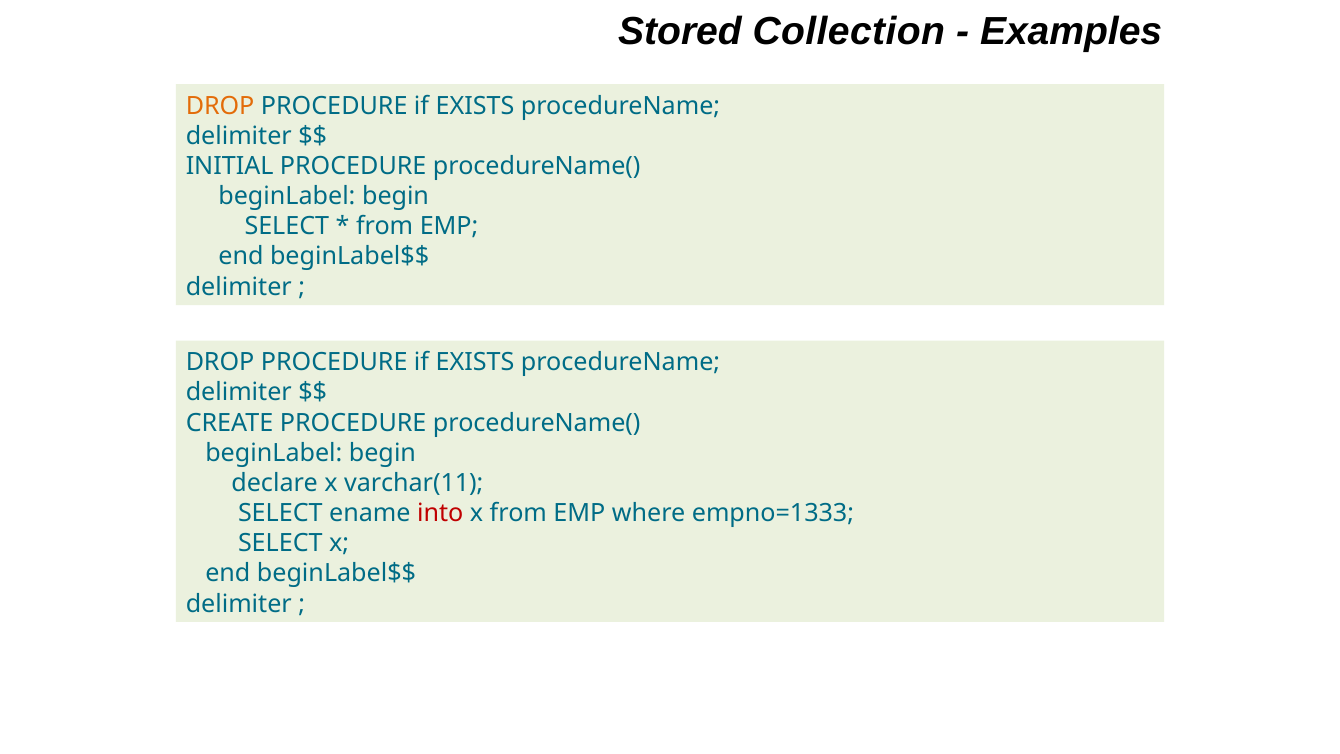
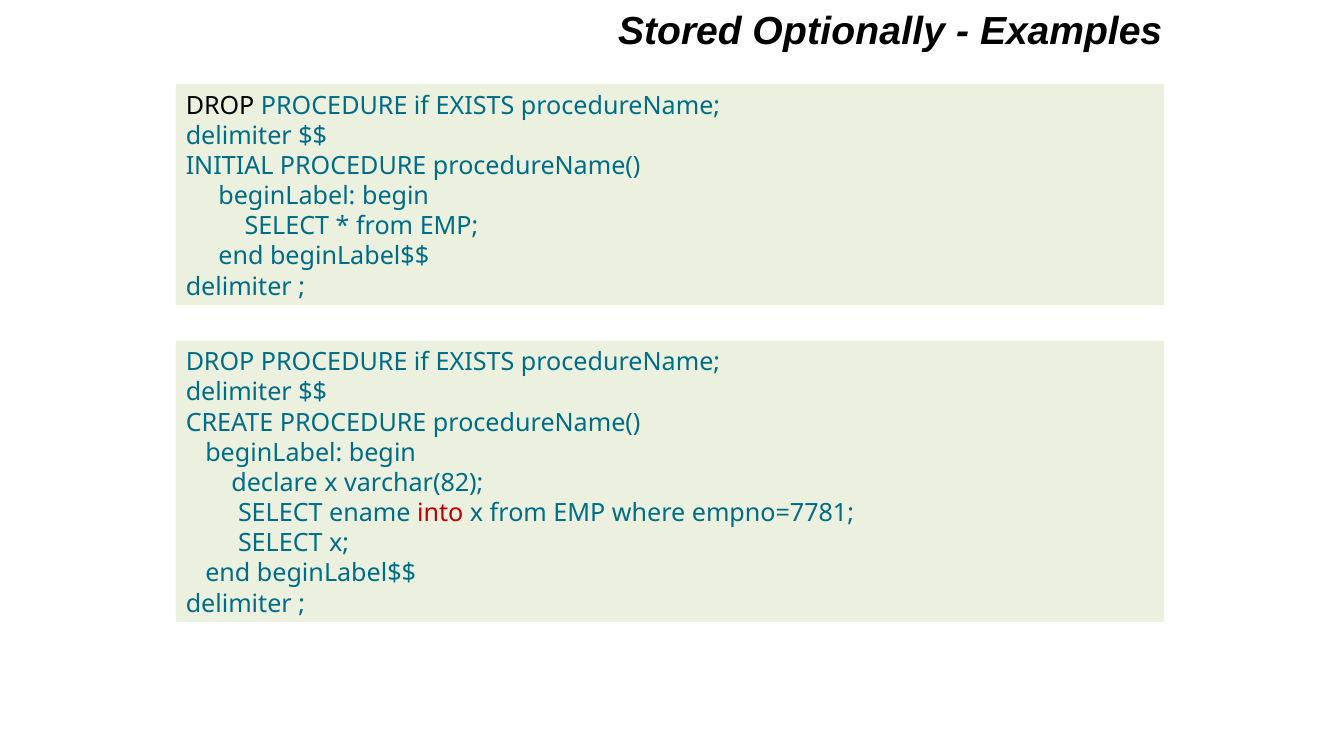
Collection: Collection -> Optionally (849, 31)
DROP colour: orange -> black (220, 106)
varchar(11: varchar(11 -> varchar(82 (414, 483)
empno=1333: empno=1333 -> empno=7781 (773, 513)
